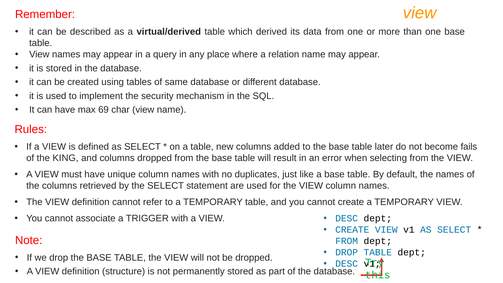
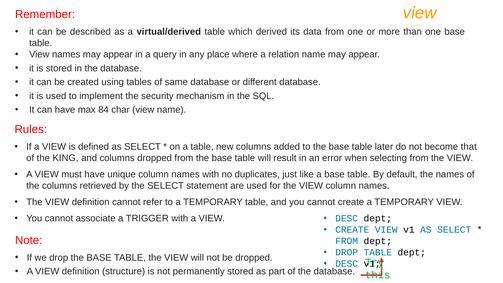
69: 69 -> 84 (103, 110)
fails: fails -> that (469, 147)
